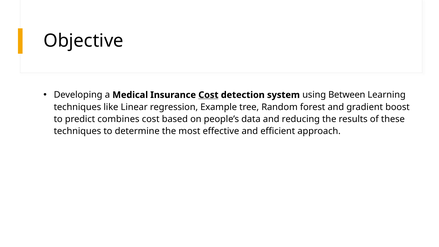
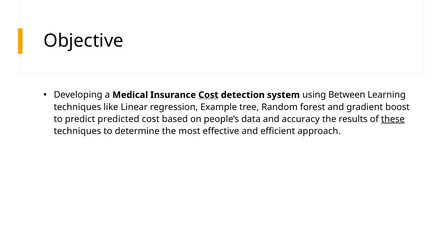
combines: combines -> predicted (118, 119)
reducing: reducing -> accuracy (301, 119)
these underline: none -> present (393, 119)
